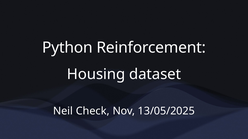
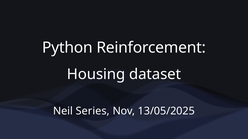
Check: Check -> Series (93, 111)
